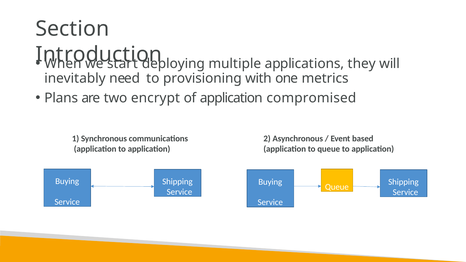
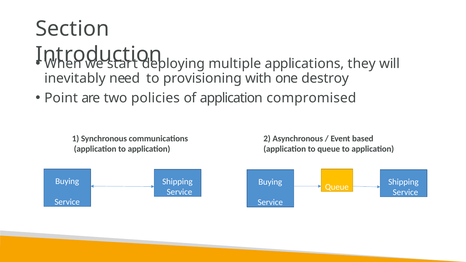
metrics: metrics -> destroy (325, 78)
Plans: Plans -> Point (61, 98)
encrypt: encrypt -> policies (155, 98)
